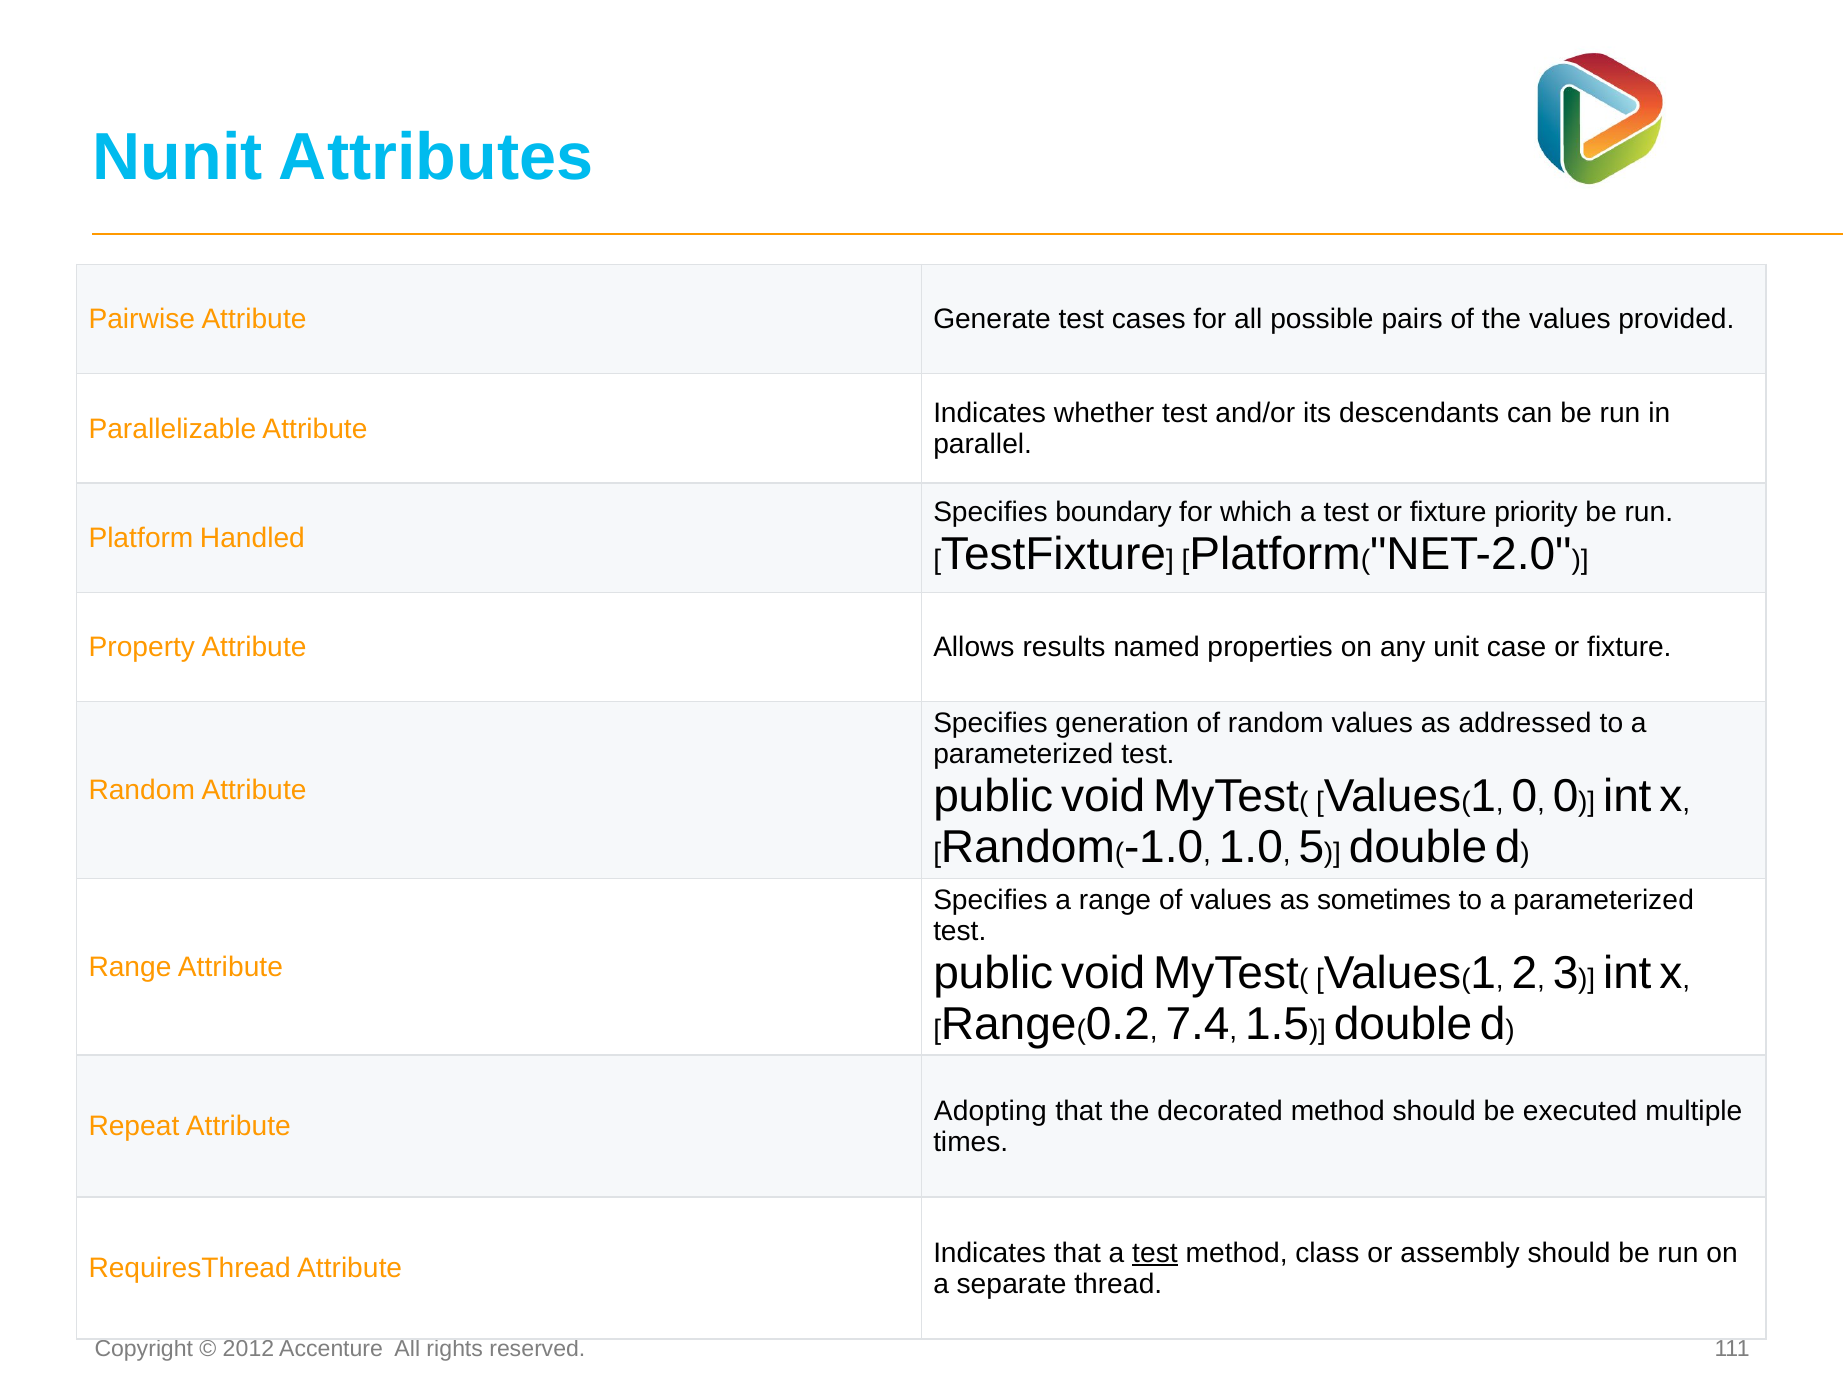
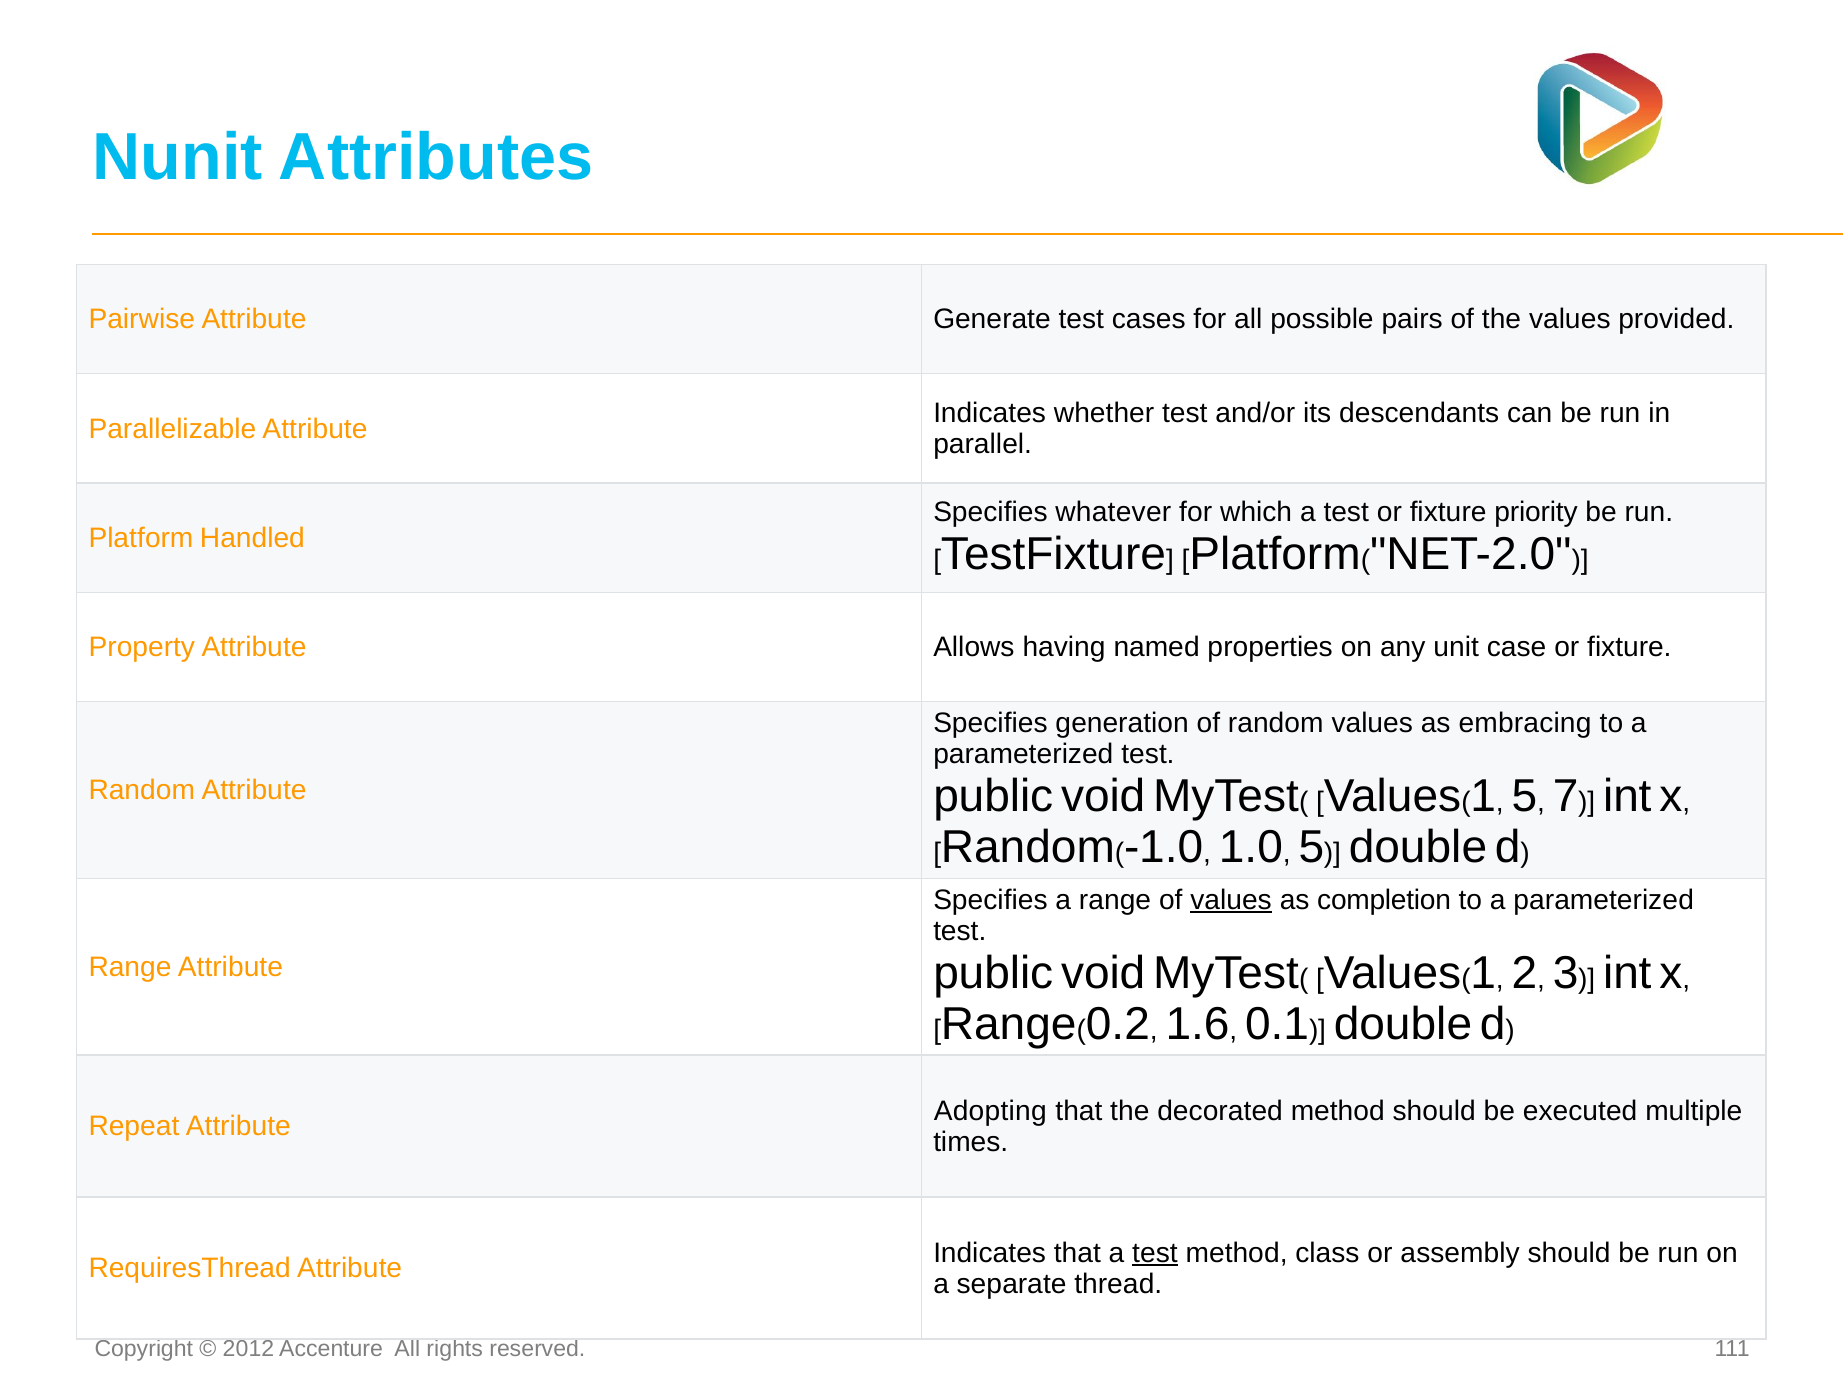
boundary: boundary -> whatever (1113, 512)
results: results -> having (1064, 647)
addressed: addressed -> embracing (1525, 723)
0: 0 -> 5 (1524, 796)
0: 0 -> 7 (1566, 796)
values underline: none -> present (1231, 900)
sometimes: sometimes -> completion (1384, 900)
7.4: 7.4 -> 1.6 (1197, 1025)
1.5: 1.5 -> 0.1 (1277, 1025)
